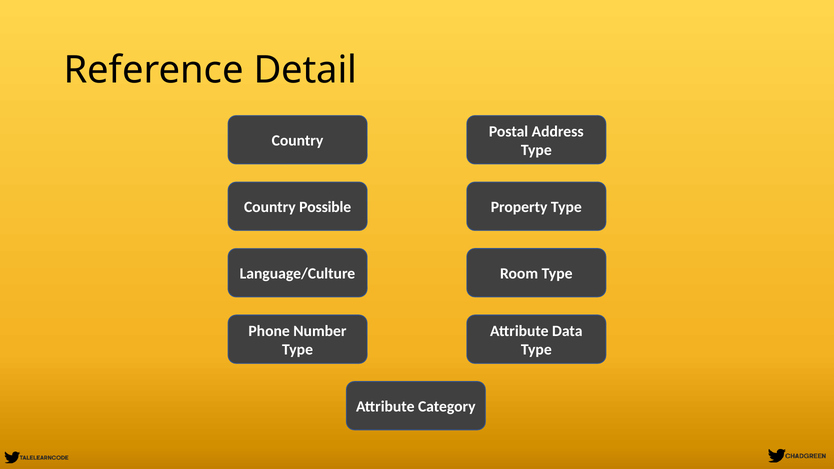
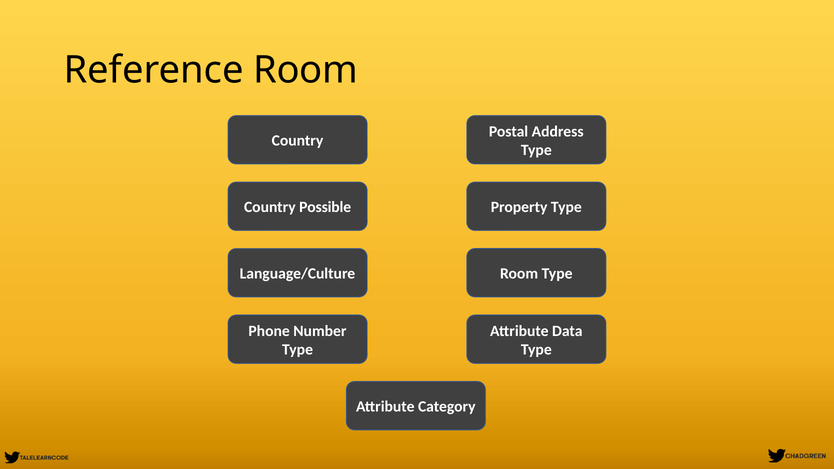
Reference Detail: Detail -> Room (306, 70)
